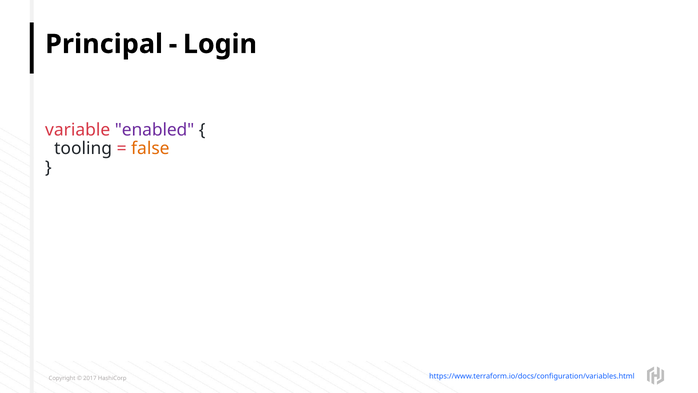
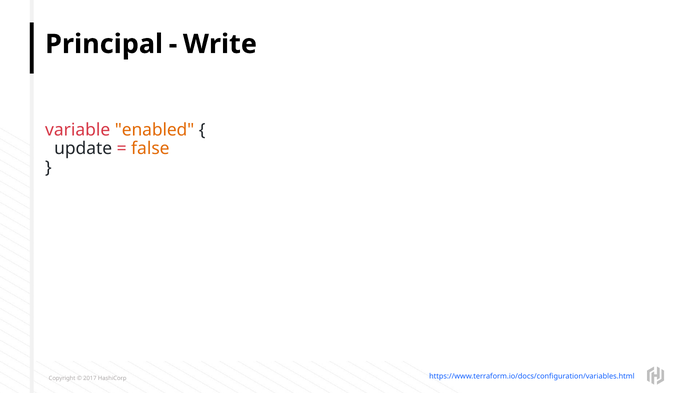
Login: Login -> Write (220, 44)
enabled colour: purple -> orange (155, 130)
tooling: tooling -> update (83, 148)
